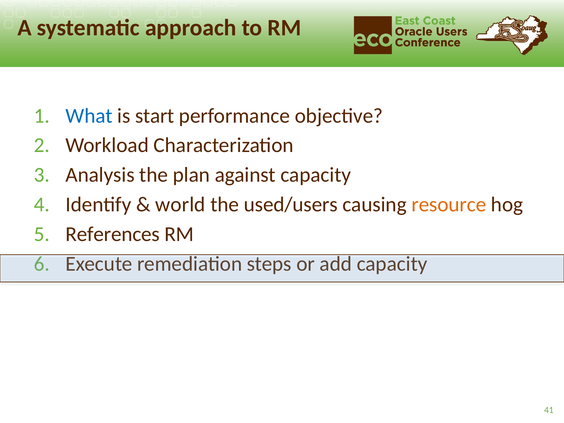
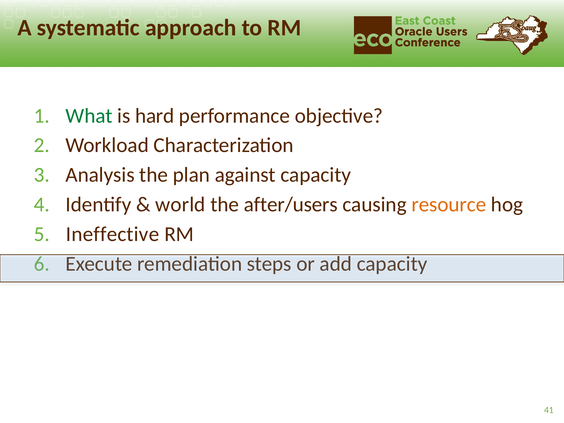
What colour: blue -> green (89, 116)
start: start -> hard (155, 116)
used/users: used/users -> after/users (291, 205)
References: References -> Ineffective (113, 234)
